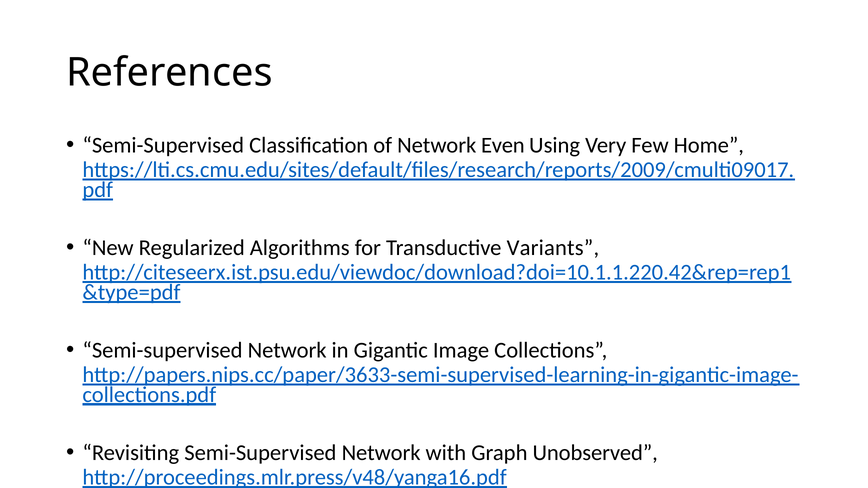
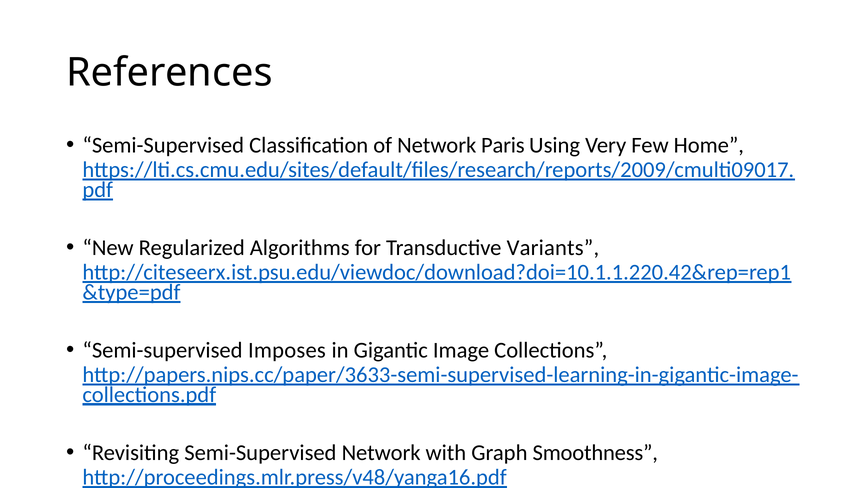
Even: Even -> Paris (503, 145)
Network: Network -> Imposes (287, 350)
Unobserved: Unobserved -> Smoothness (595, 453)
